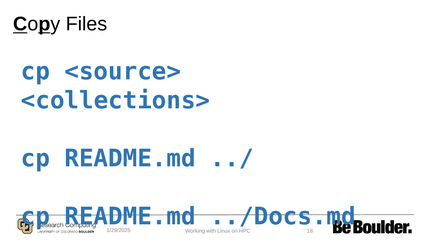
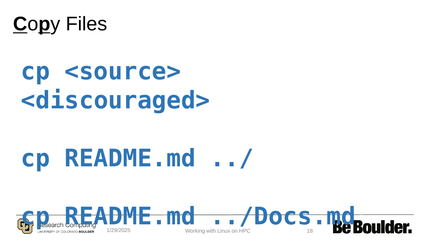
<collections>: <collections> -> <discouraged> (116, 100)
